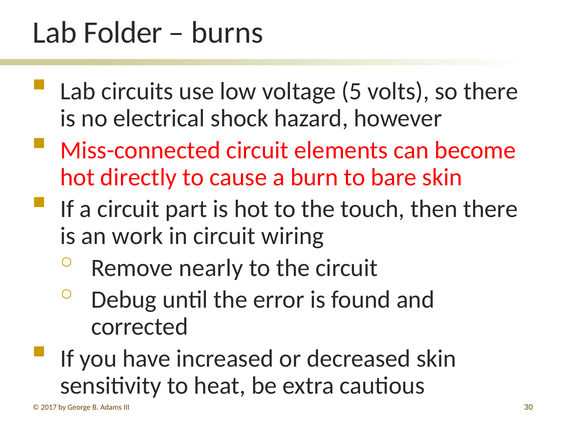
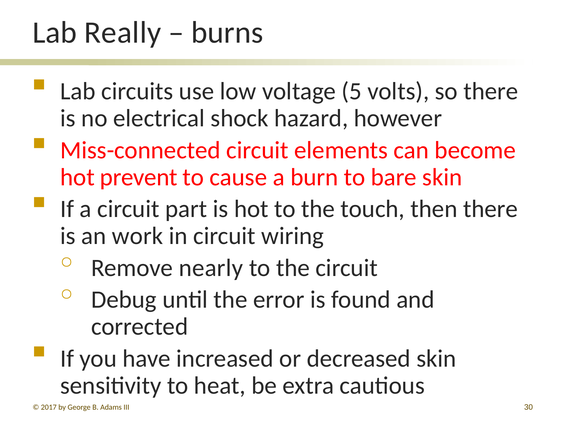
Folder: Folder -> Really (123, 32)
directly: directly -> prevent (139, 177)
